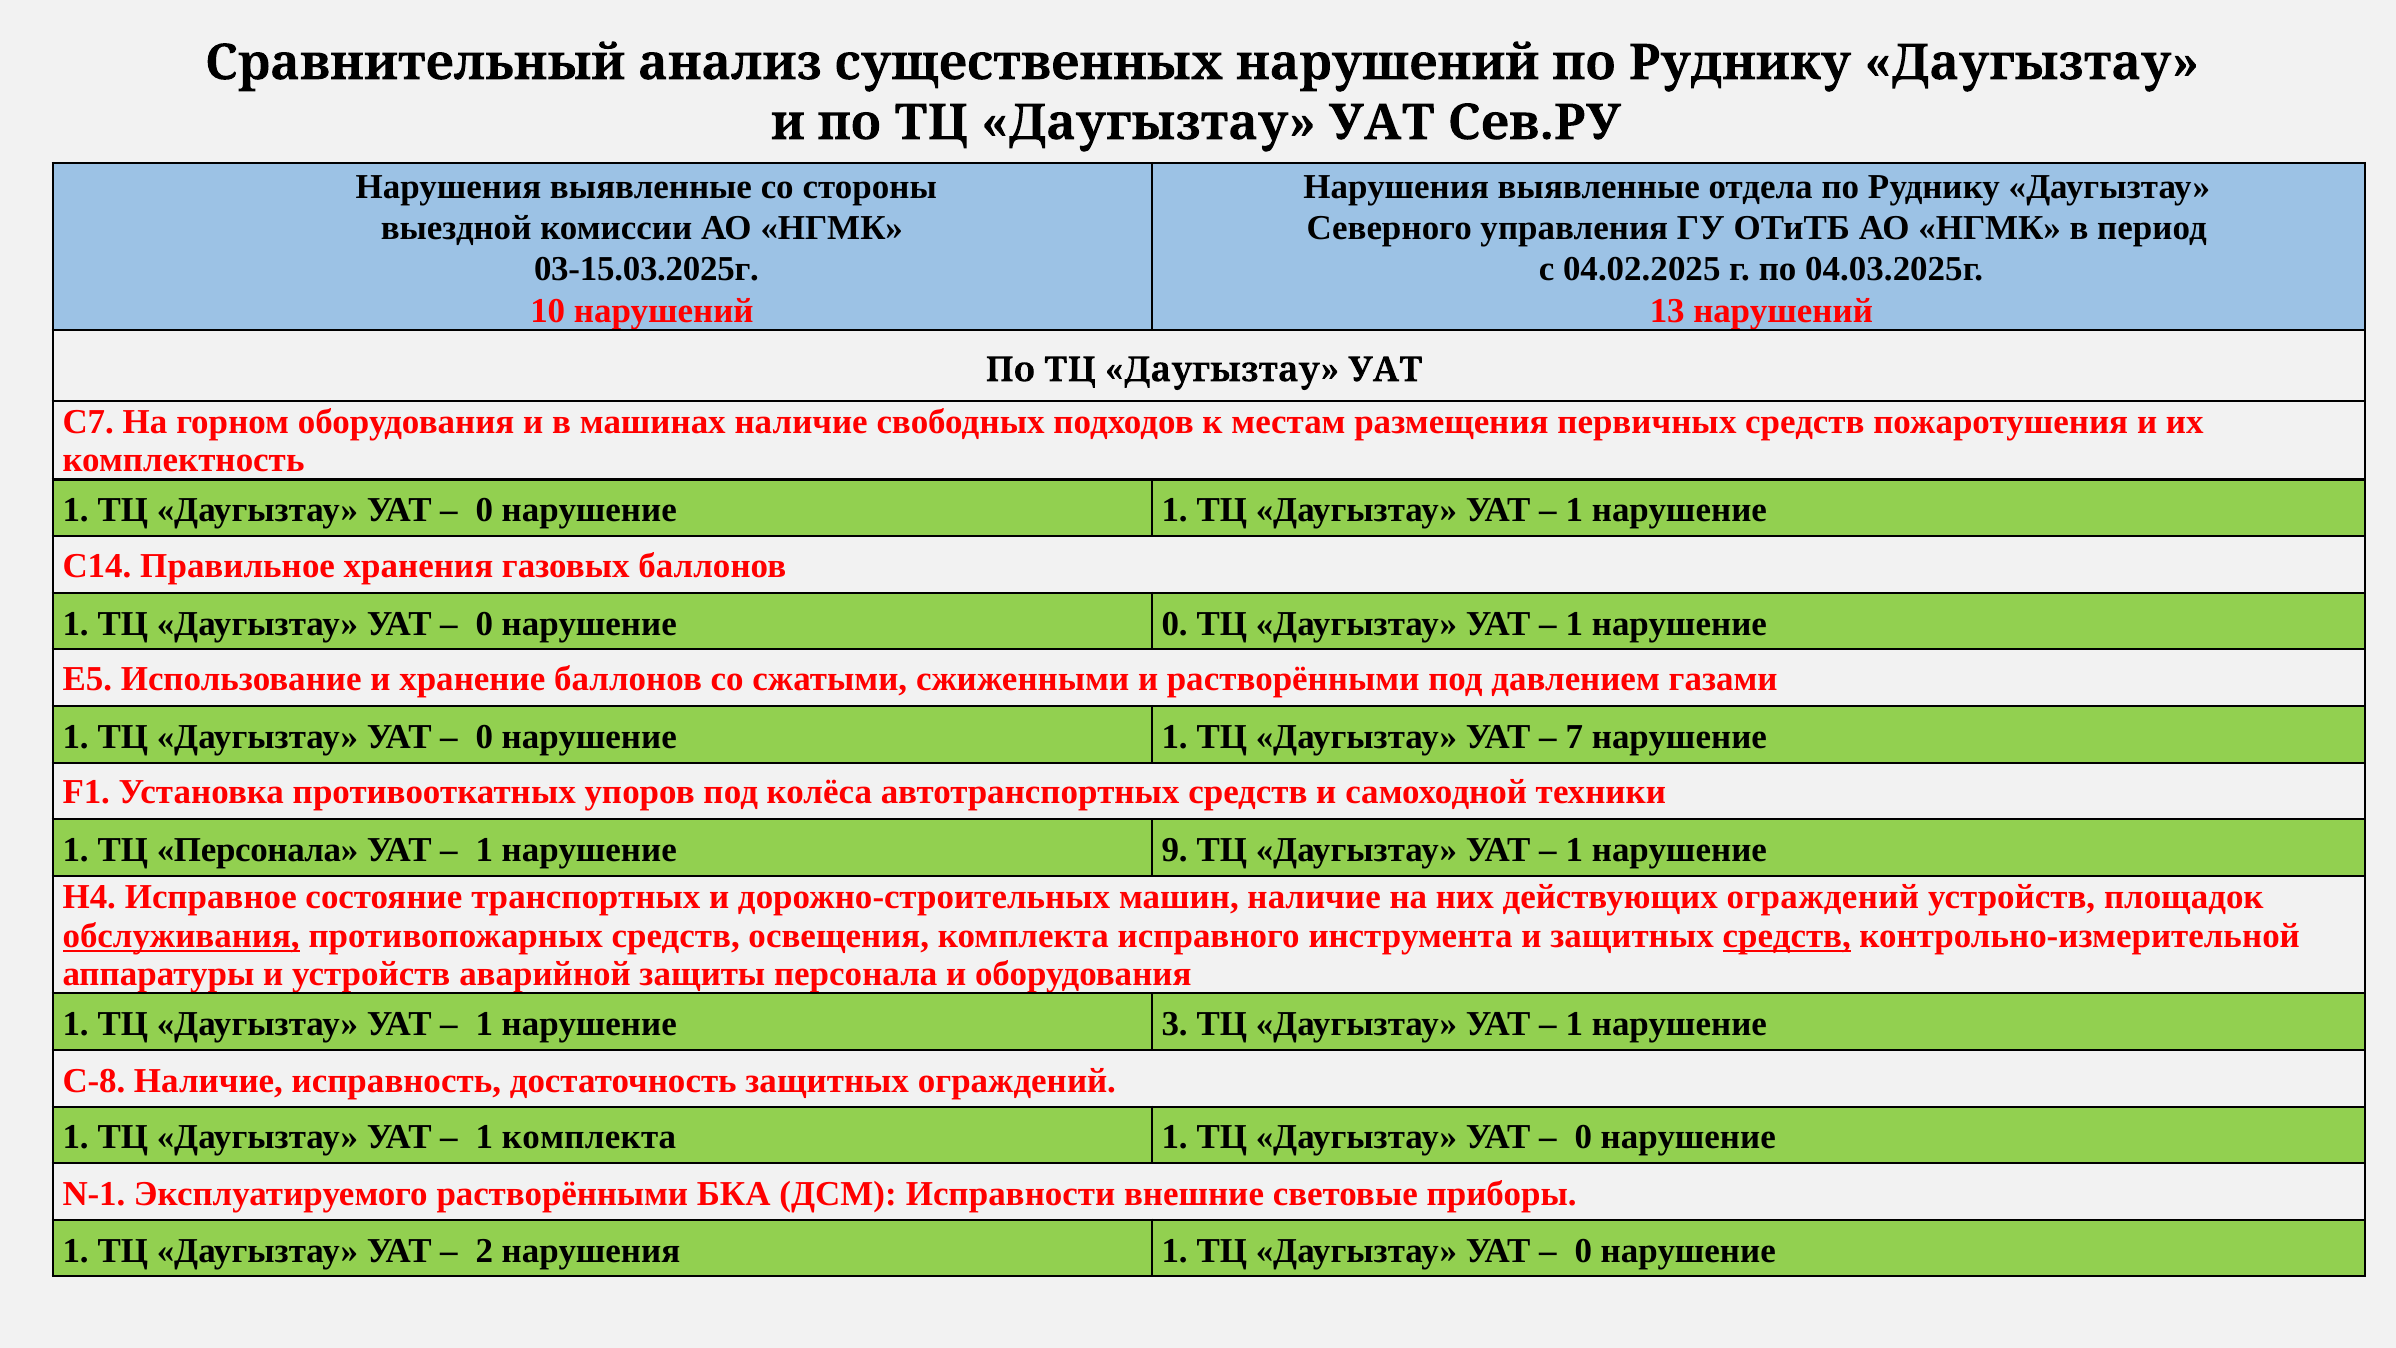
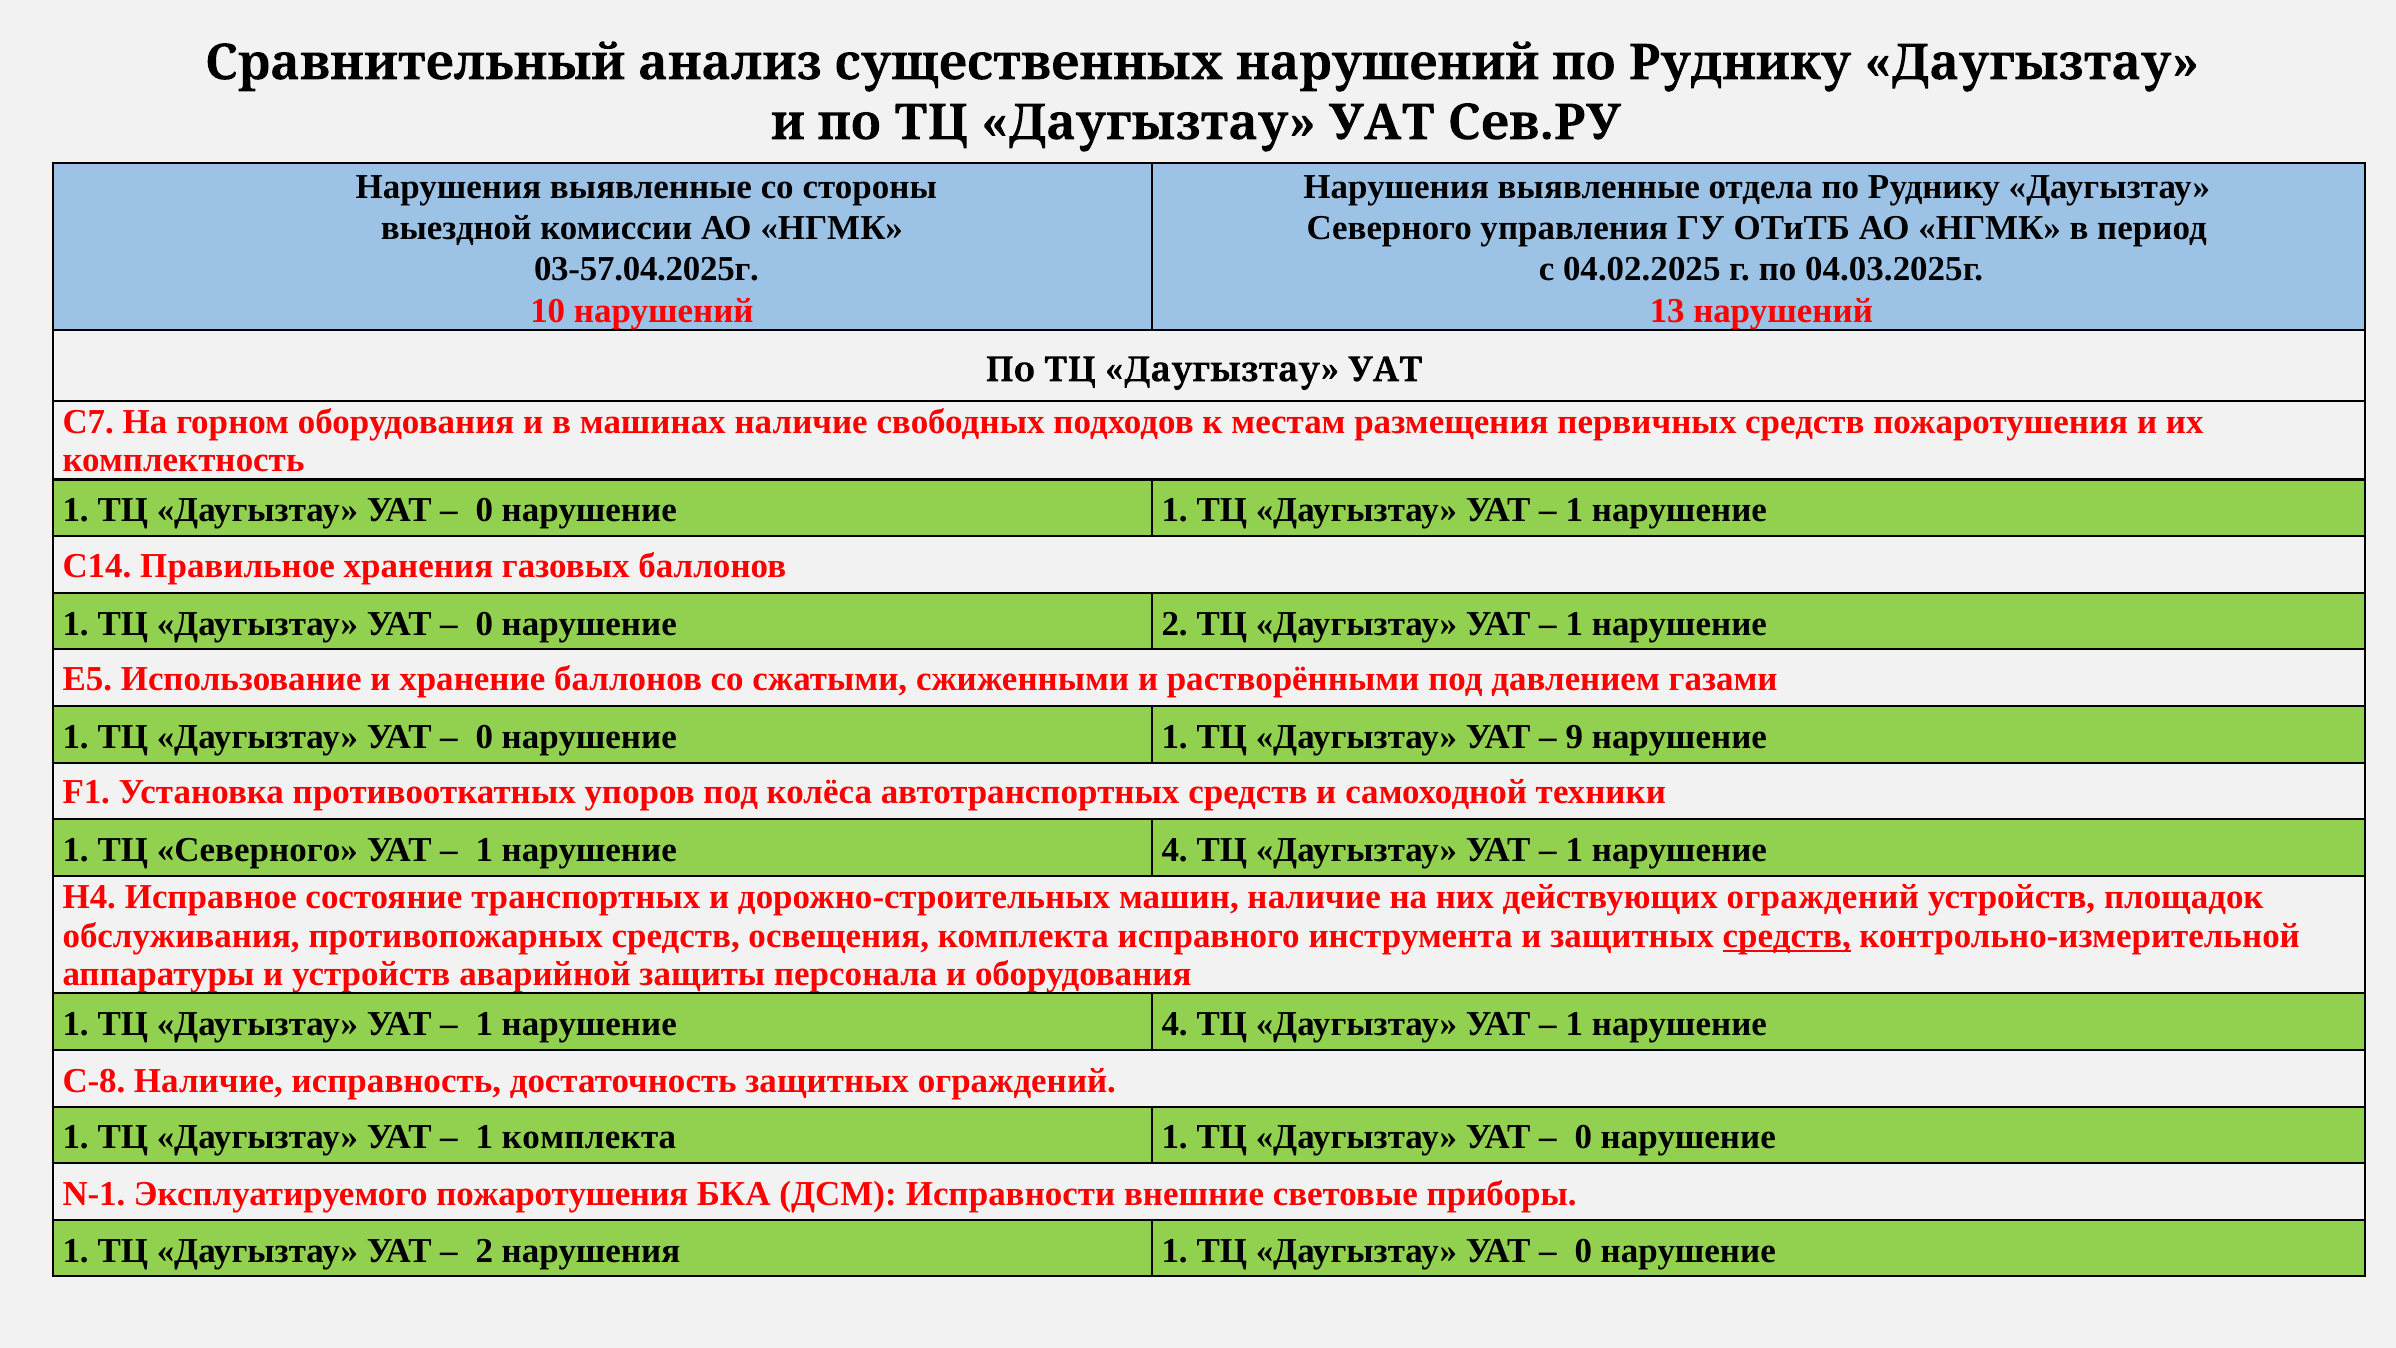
03-15.03.2025г: 03-15.03.2025г -> 03-57.04.2025г (646, 269)
нарушение 0: 0 -> 2 (1175, 623)
7: 7 -> 9 (1574, 737)
ТЦ Персонала: Персонала -> Северного (257, 850)
9: 9 -> 4 (1175, 850)
обслуживания underline: present -> none (181, 935)
3: 3 -> 4 (1175, 1024)
Эксплуатируемого растворёнными: растворёнными -> пожаротушения (562, 1194)
